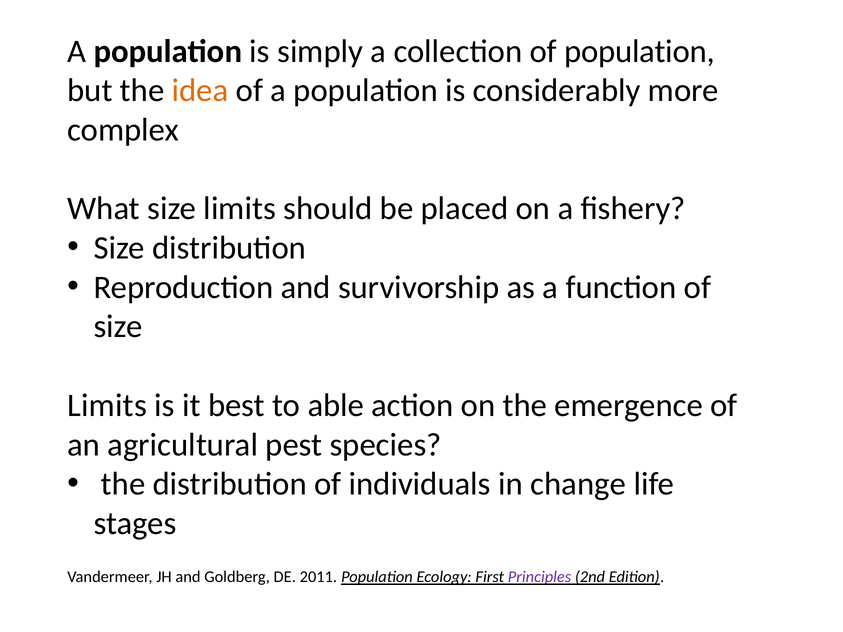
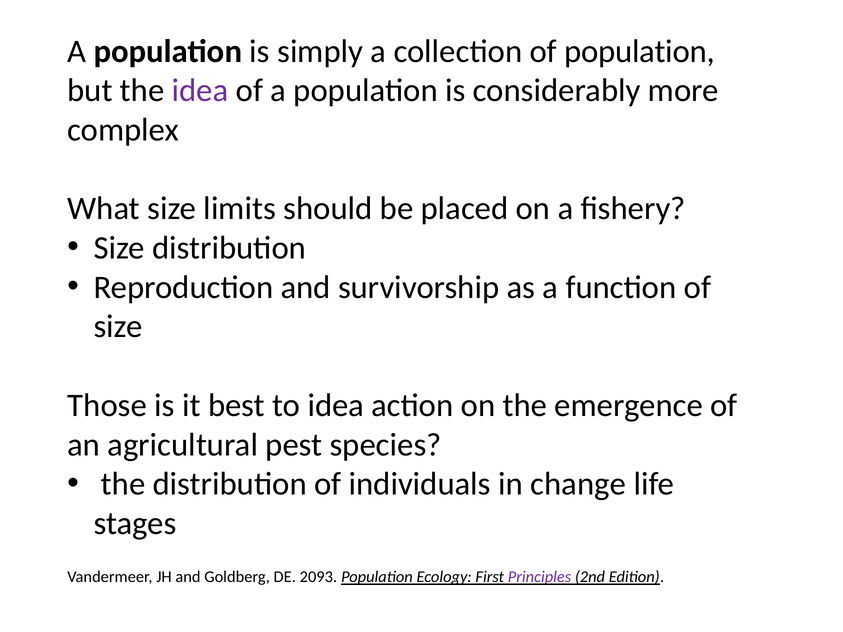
idea colour: orange -> purple (200, 91)
Limits: Limits -> Those (107, 406)
to able: able -> idea (336, 406)
2011: 2011 -> 2093 (318, 577)
